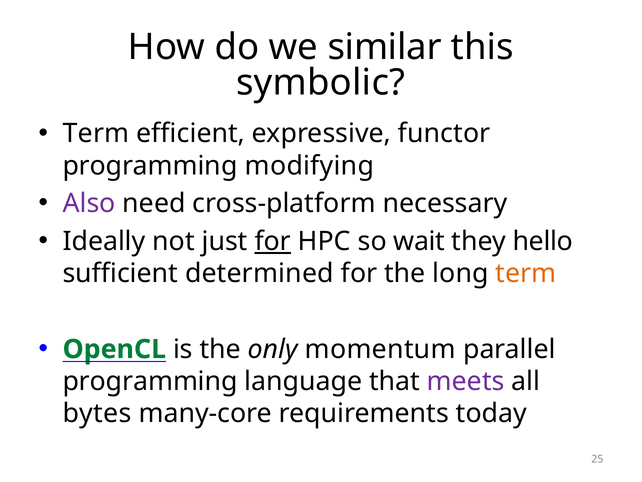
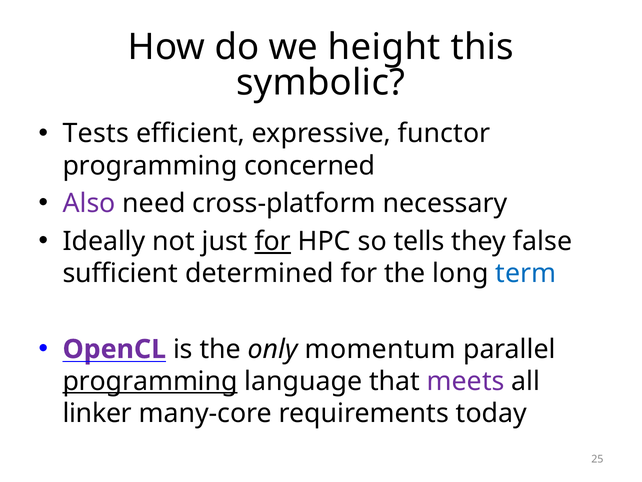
similar: similar -> height (384, 47)
Term: Term -> Tests (96, 133)
modifying: modifying -> concerned (310, 166)
wait: wait -> tells (419, 241)
hello: hello -> false (543, 241)
term colour: orange -> blue (526, 273)
OpenCL colour: green -> purple (114, 349)
programming underline: none -> present (150, 381)
bytes: bytes -> linker (97, 413)
